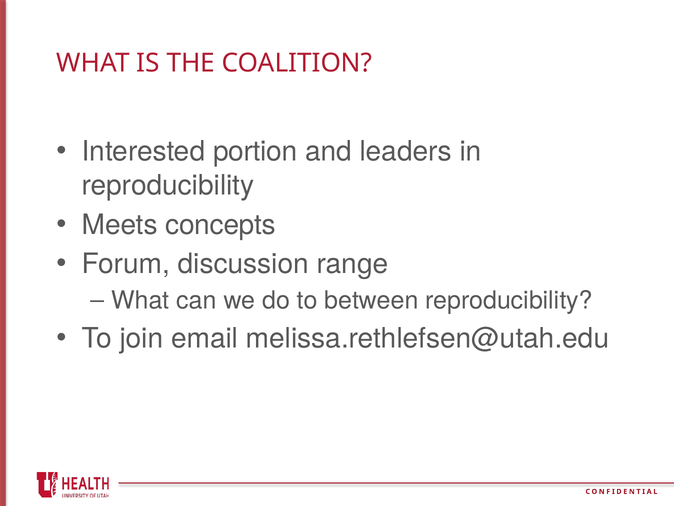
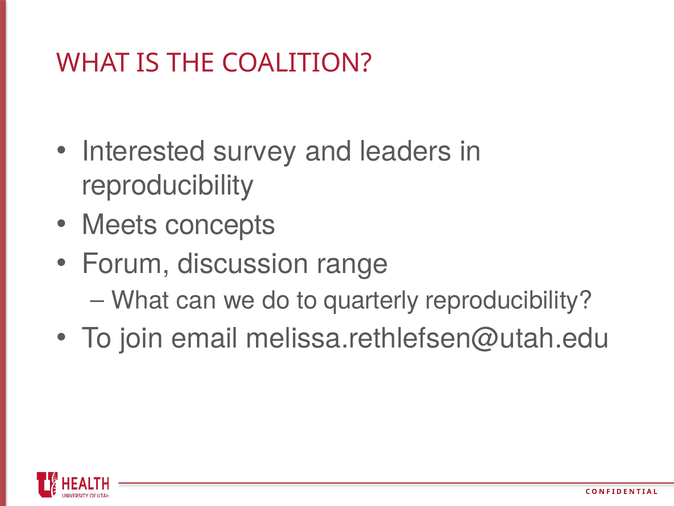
portion: portion -> survey (255, 151)
between: between -> quarterly (372, 300)
